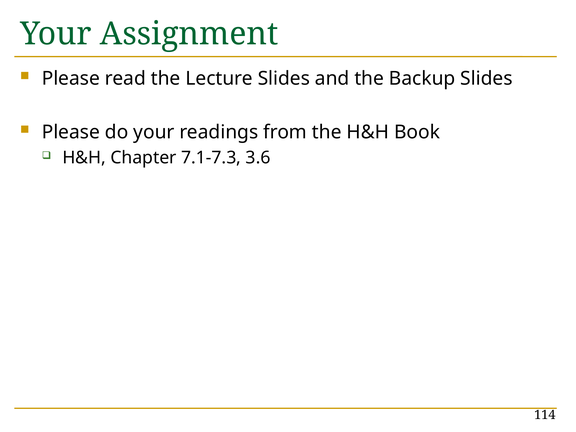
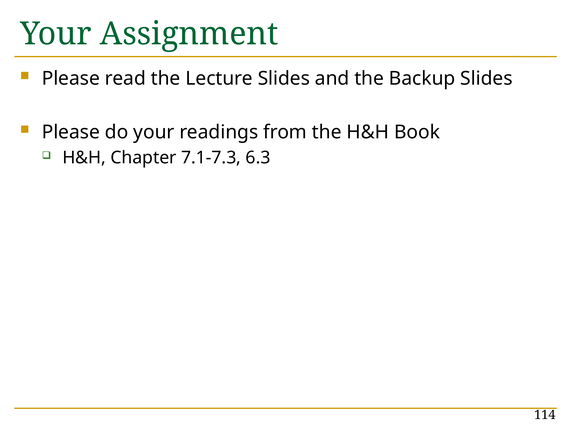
3.6: 3.6 -> 6.3 (258, 158)
